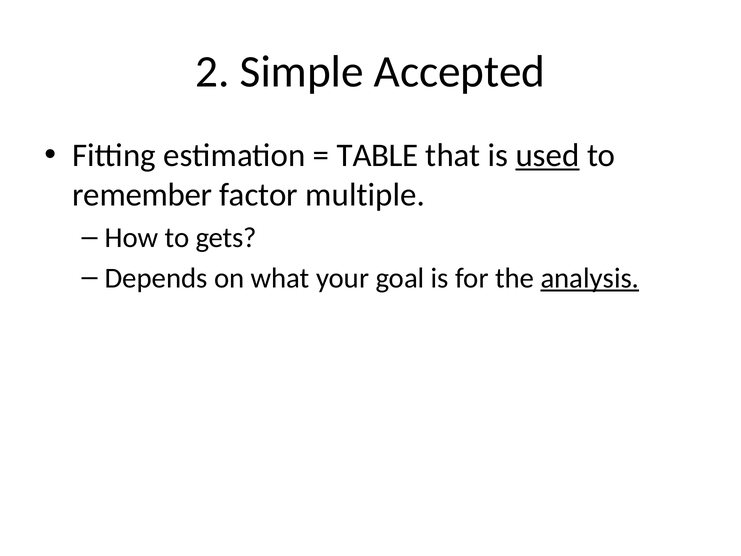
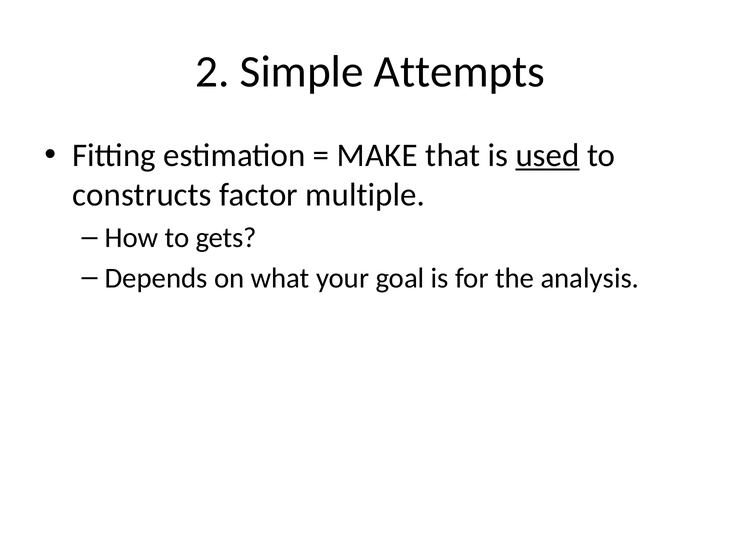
Accepted: Accepted -> Attempts (460, 72)
TABLE: TABLE -> MAKE (377, 155)
remember: remember -> constructs (142, 195)
analysis underline: present -> none (590, 278)
